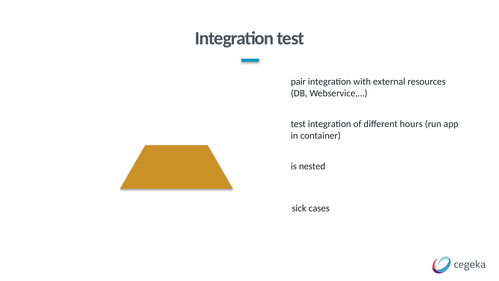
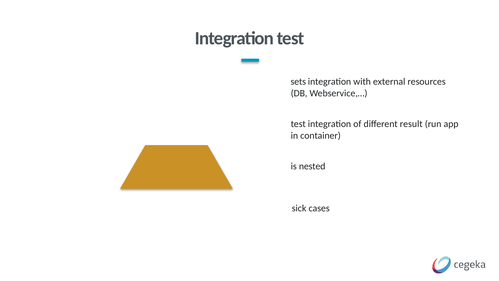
pair: pair -> sets (298, 82)
hours: hours -> result (411, 124)
